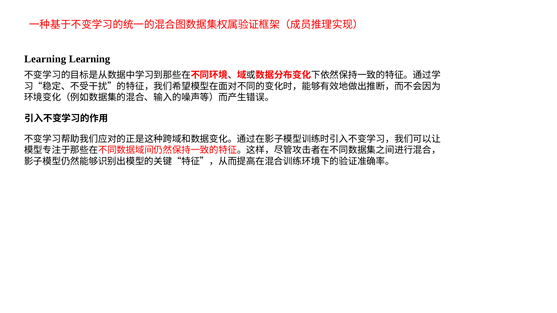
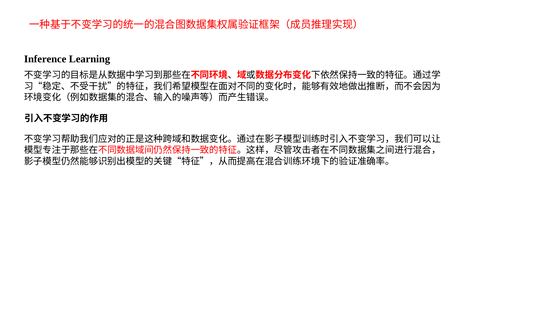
Learning: Learning -> Inference (45, 59)
